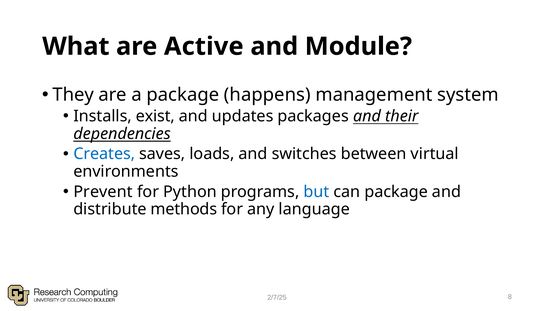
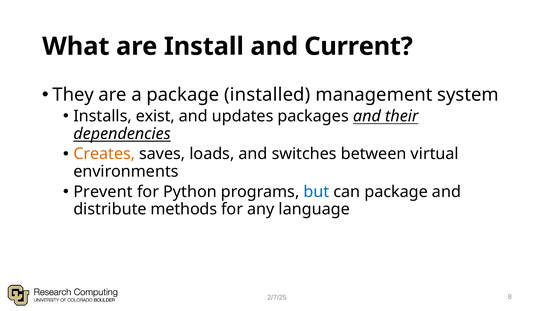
Active: Active -> Install (204, 47)
Module: Module -> Current (359, 47)
happens: happens -> installed (267, 95)
Creates colour: blue -> orange (104, 154)
